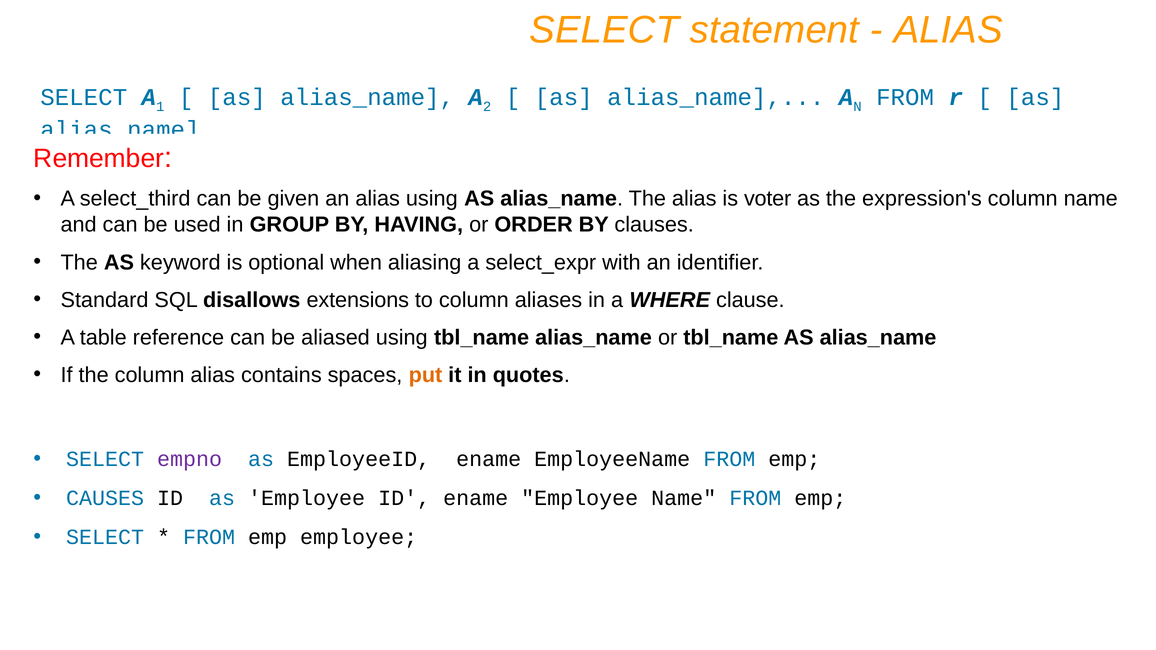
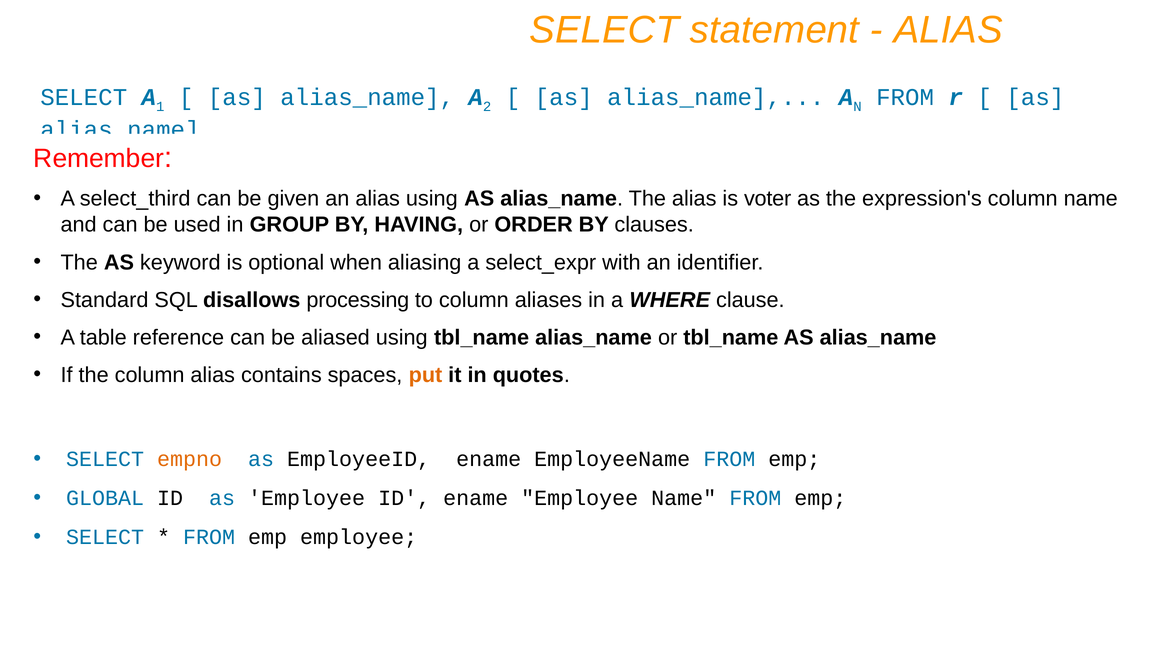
extensions: extensions -> processing (358, 300)
empno colour: purple -> orange (190, 459)
CAUSES: CAUSES -> GLOBAL (105, 498)
